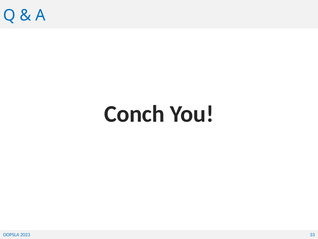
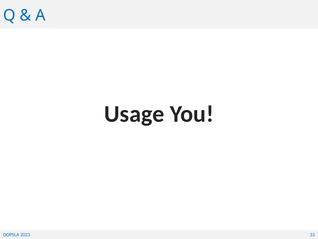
Conch: Conch -> Usage (134, 114)
